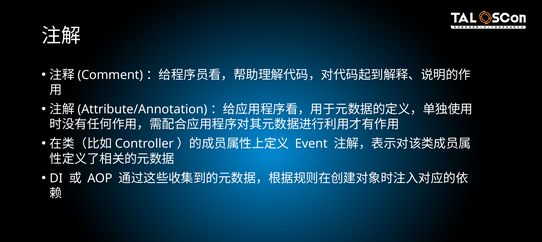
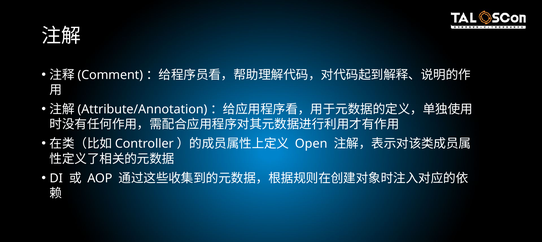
Event: Event -> Open (311, 144)
